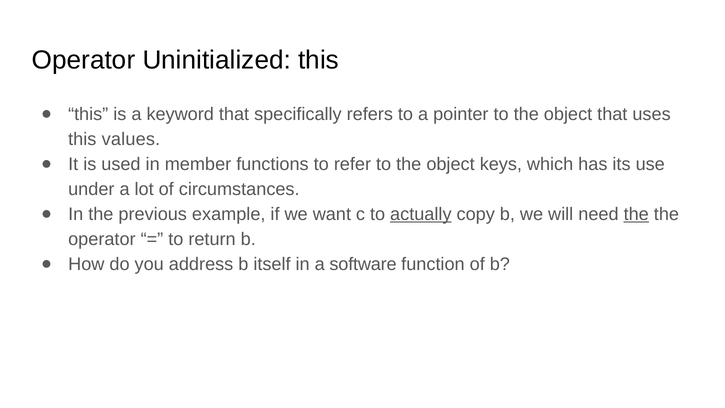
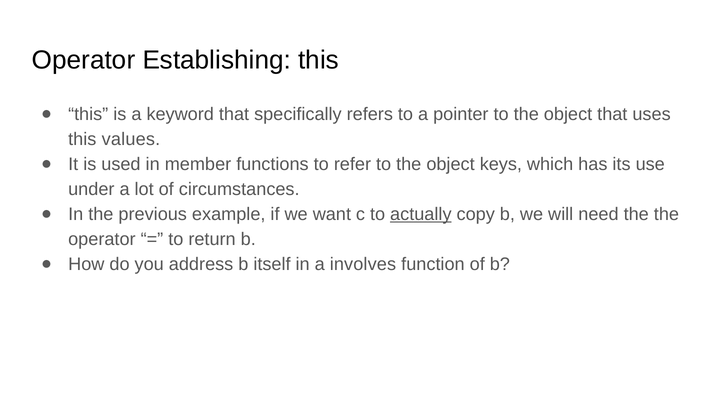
Uninitialized: Uninitialized -> Establishing (217, 60)
the underline: present -> none (636, 214)
software: software -> involves (363, 264)
